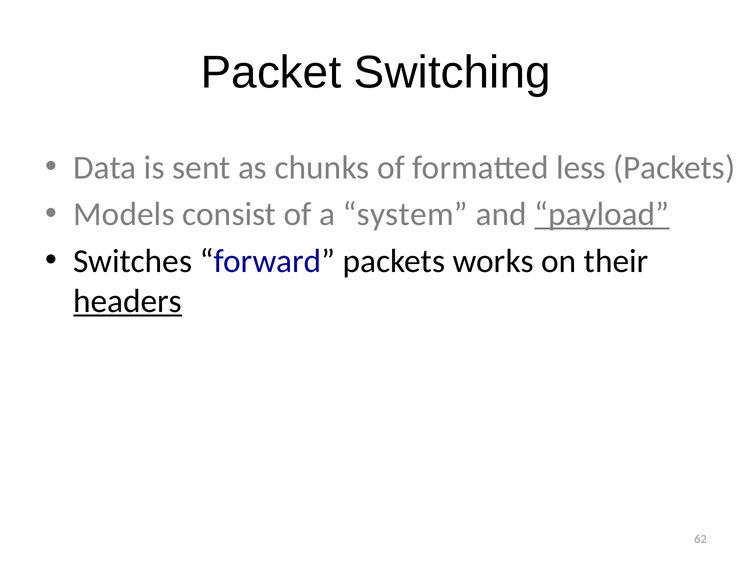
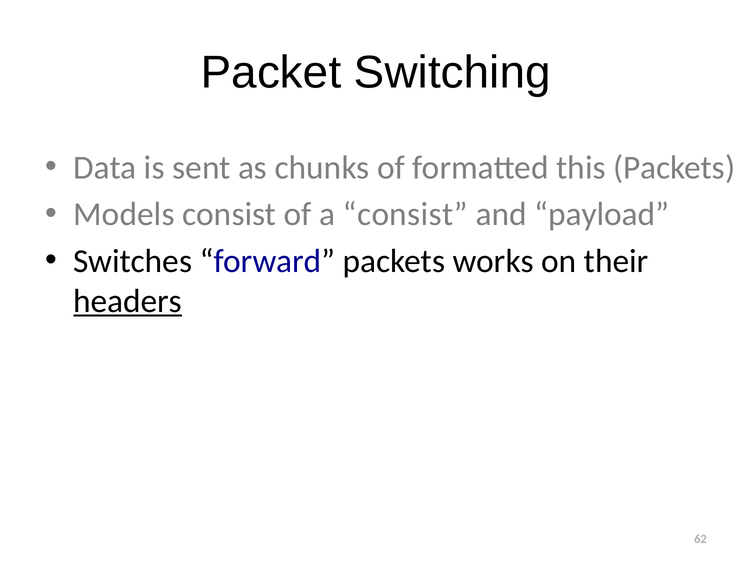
less: less -> this (581, 168)
a system: system -> consist (405, 214)
payload underline: present -> none (602, 214)
